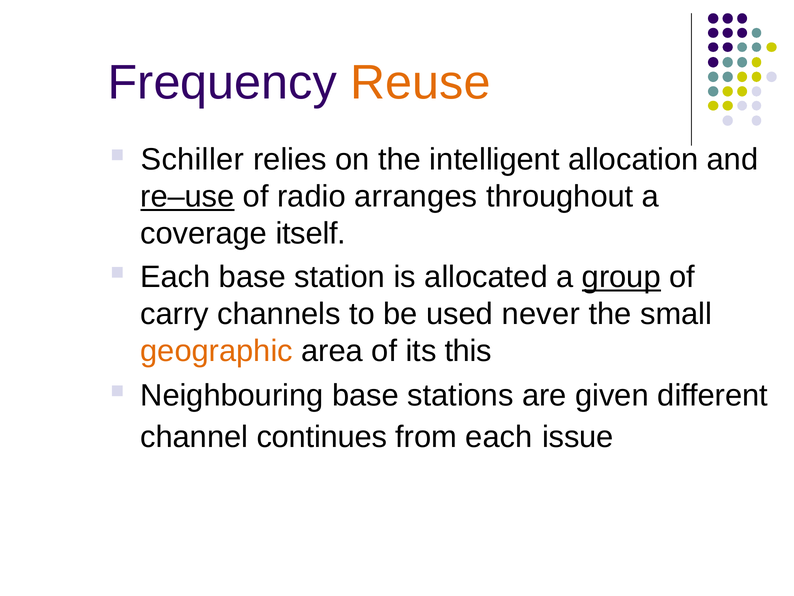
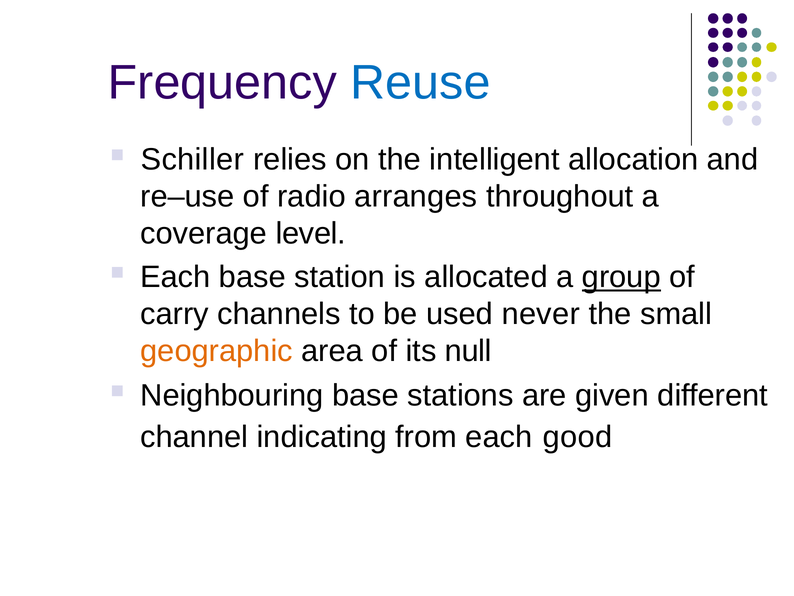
Reuse colour: orange -> blue (420, 83)
re–use underline: present -> none (187, 196)
itself: itself -> level (311, 234)
this: this -> null (468, 351)
continues: continues -> indicating (322, 437)
issue: issue -> good (577, 437)
